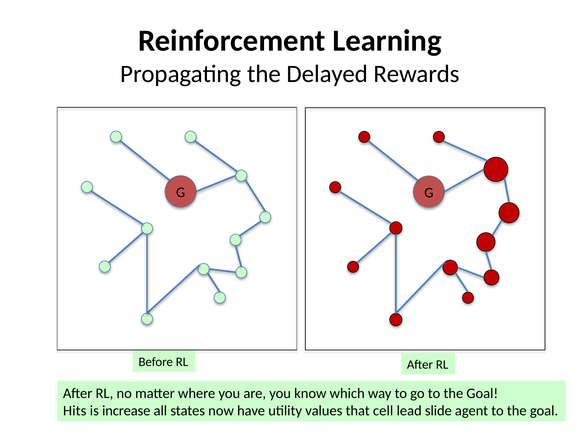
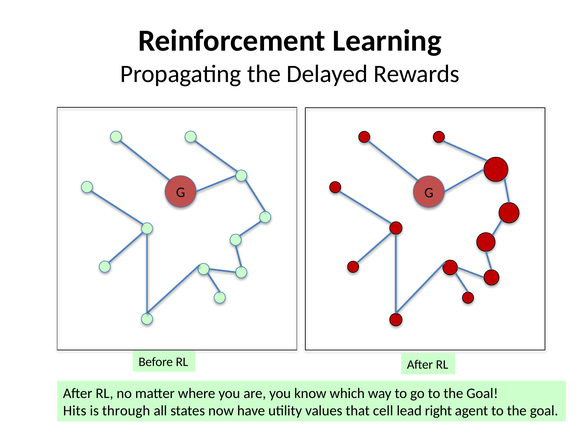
increase: increase -> through (126, 411)
slide: slide -> right (438, 411)
